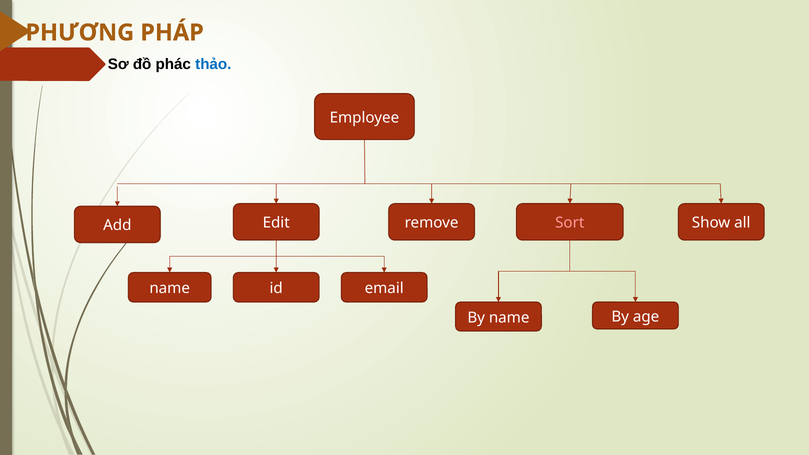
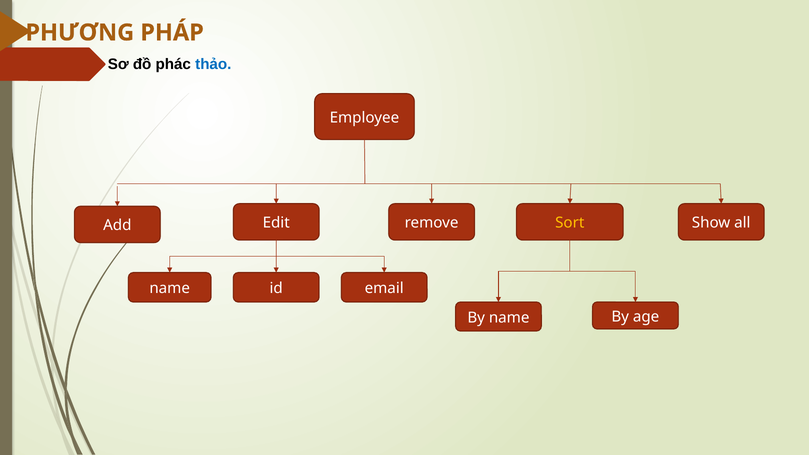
Sort colour: pink -> yellow (570, 223)
